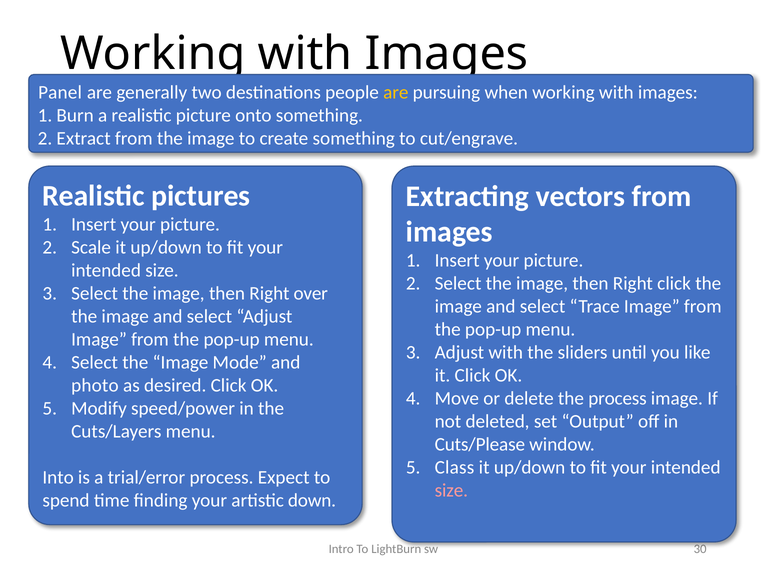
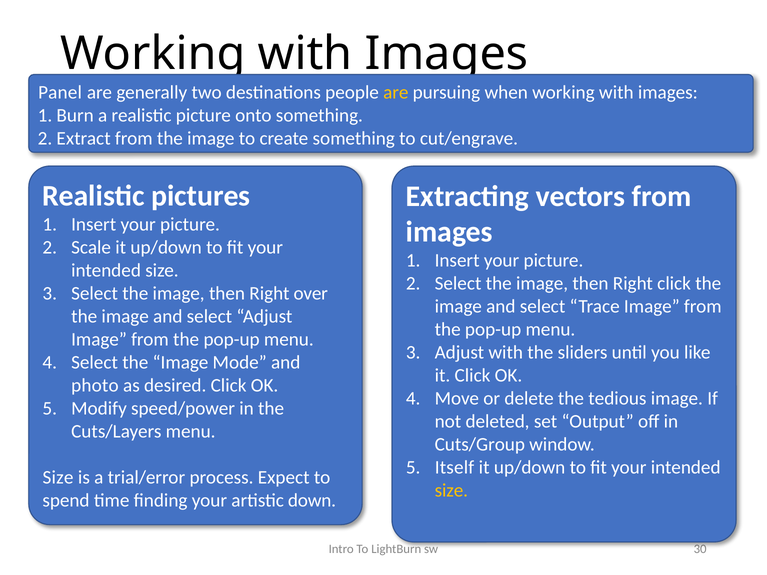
the process: process -> tedious (617, 399)
Cuts/Please: Cuts/Please -> Cuts/Group (480, 445)
Class: Class -> Itself (454, 468)
Into: Into -> Size (58, 478)
size colour: pink -> yellow (451, 491)
